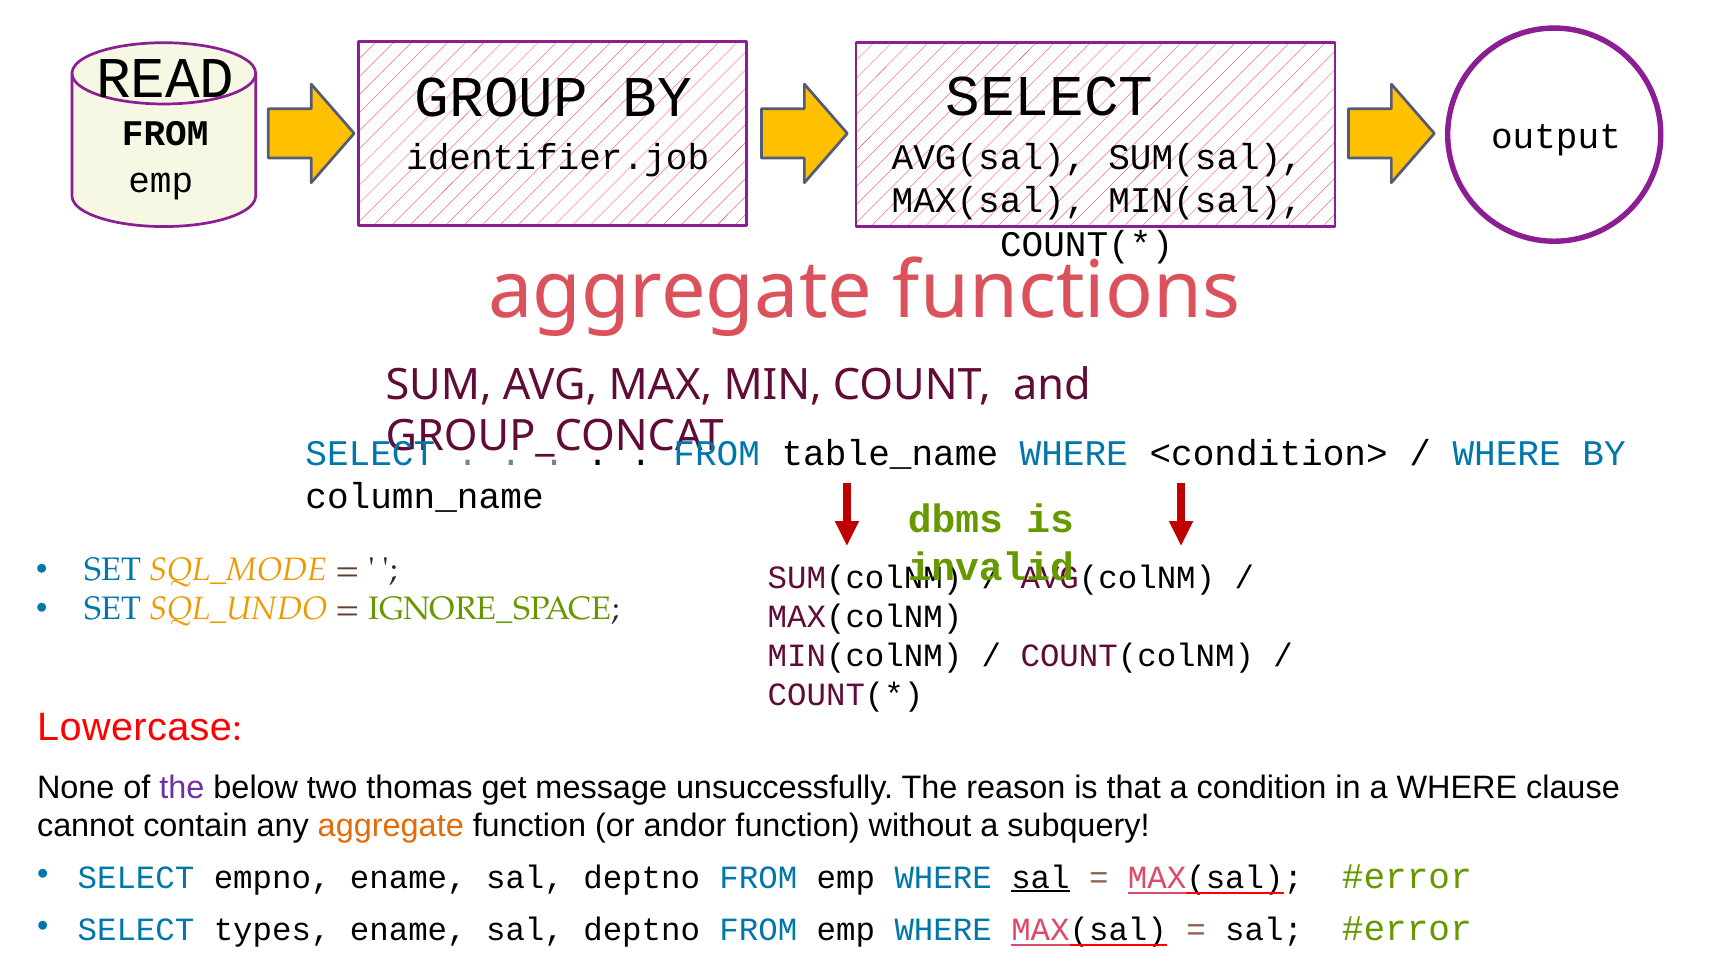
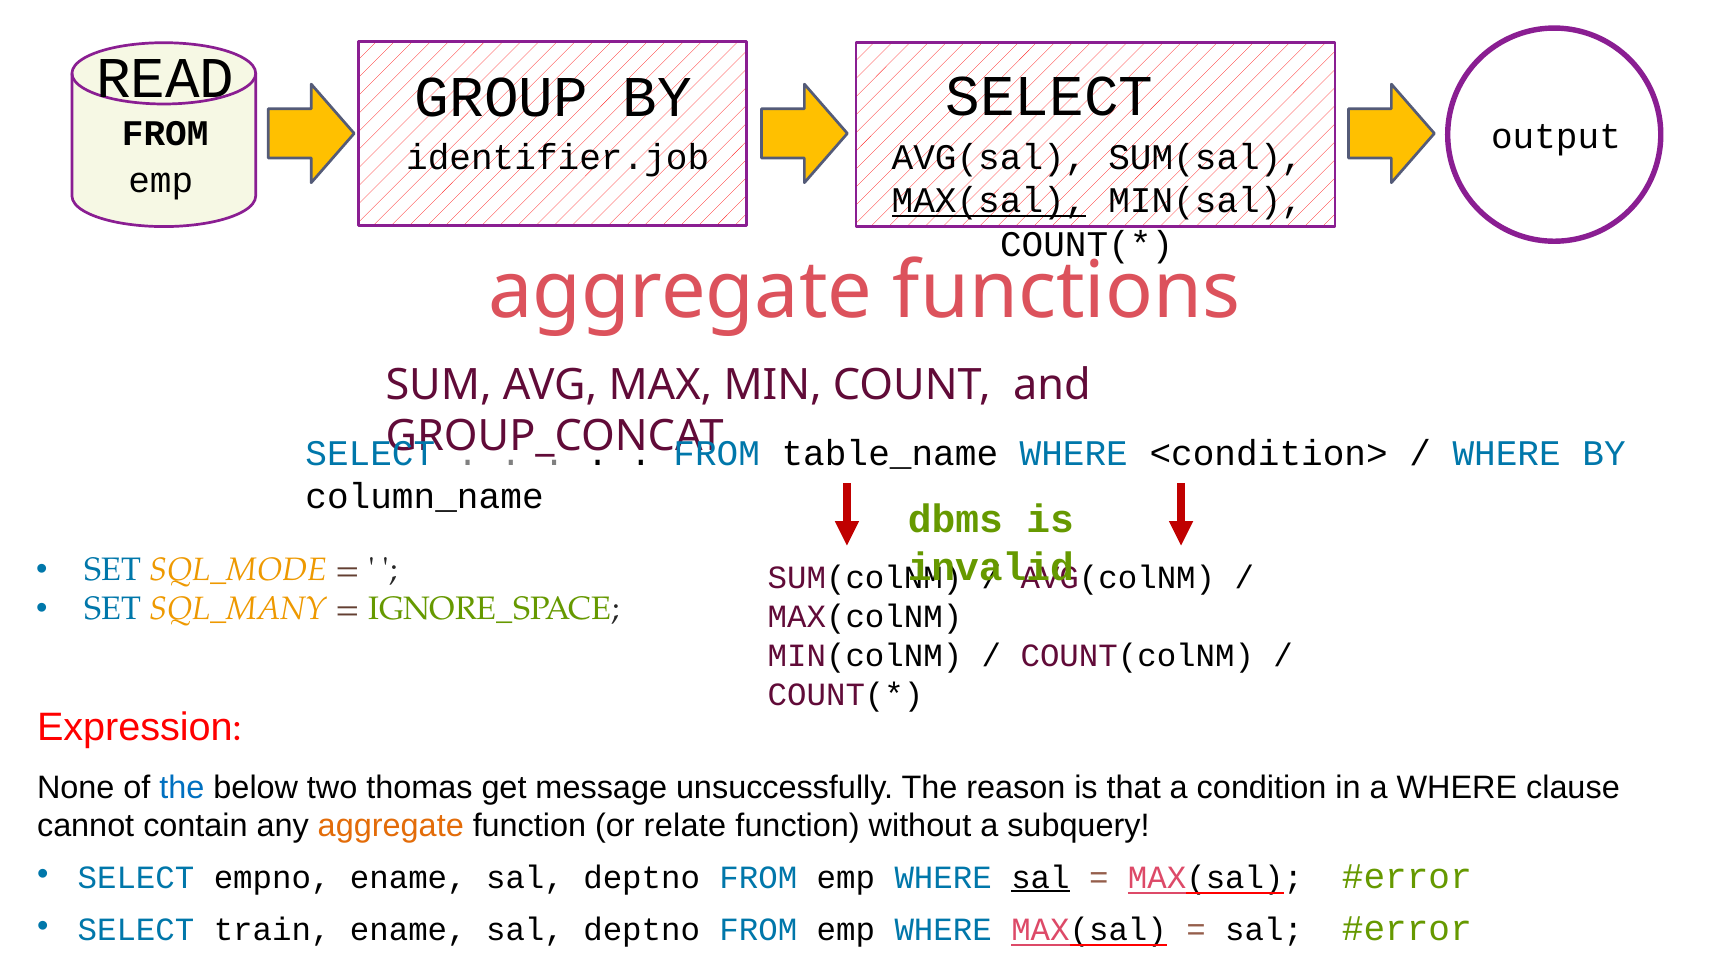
MAX(sal underline: none -> present (989, 201)
SQL_UNDO: SQL_UNDO -> SQL_MANY (238, 609)
Lowercase: Lowercase -> Expression (135, 727)
the colour: purple -> blue (182, 787)
andor: andor -> relate (685, 826)
types: types -> train (272, 929)
